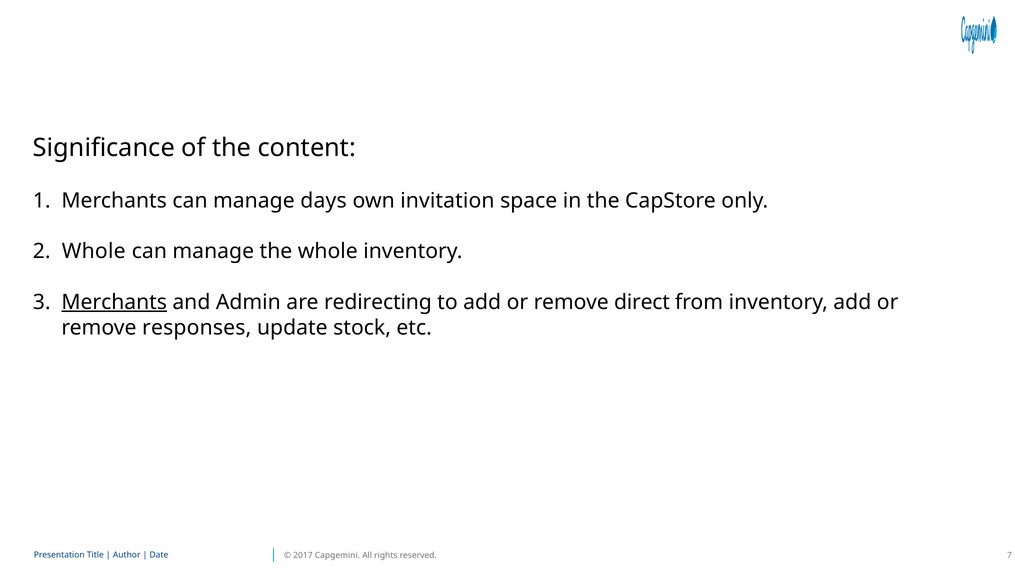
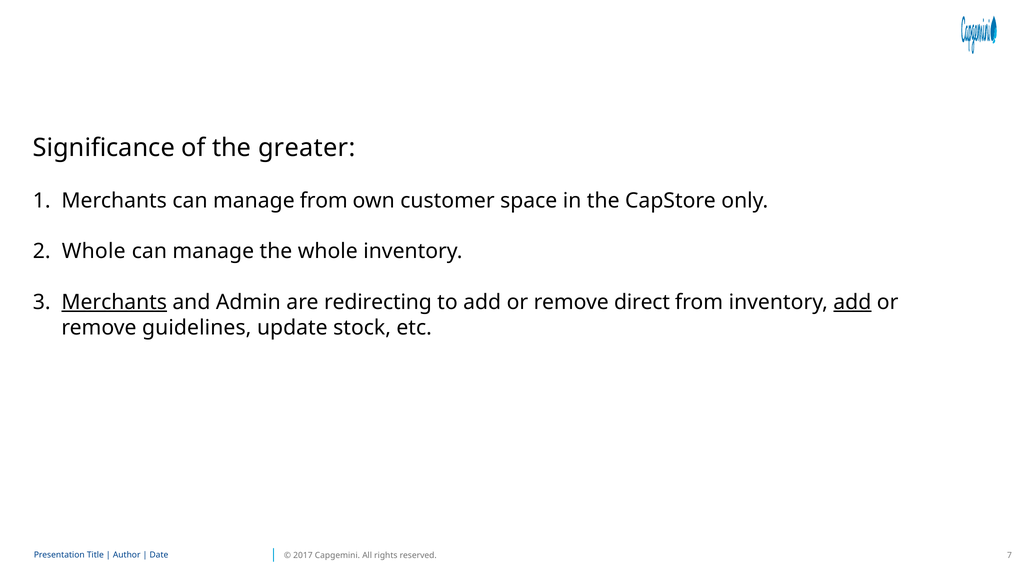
content: content -> greater (307, 148)
manage days: days -> from (324, 201)
invitation: invitation -> customer (447, 201)
add underline: none -> present (852, 302)
responses: responses -> guidelines (197, 328)
